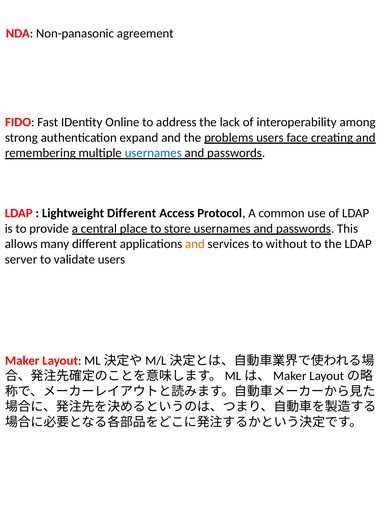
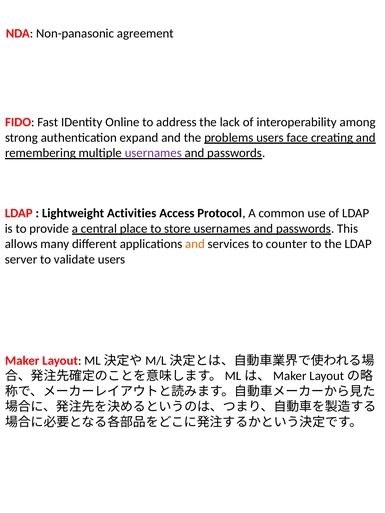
usernames colour: blue -> purple (153, 153)
Lightweight Different: Different -> Activities (132, 213)
without: without -> counter (287, 244)
